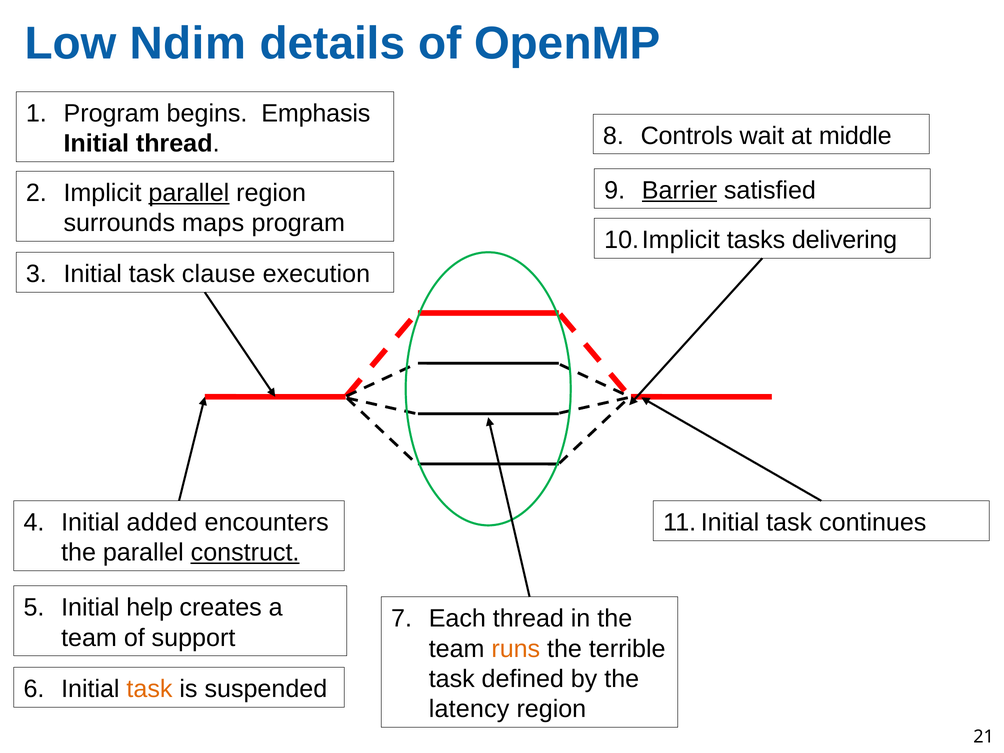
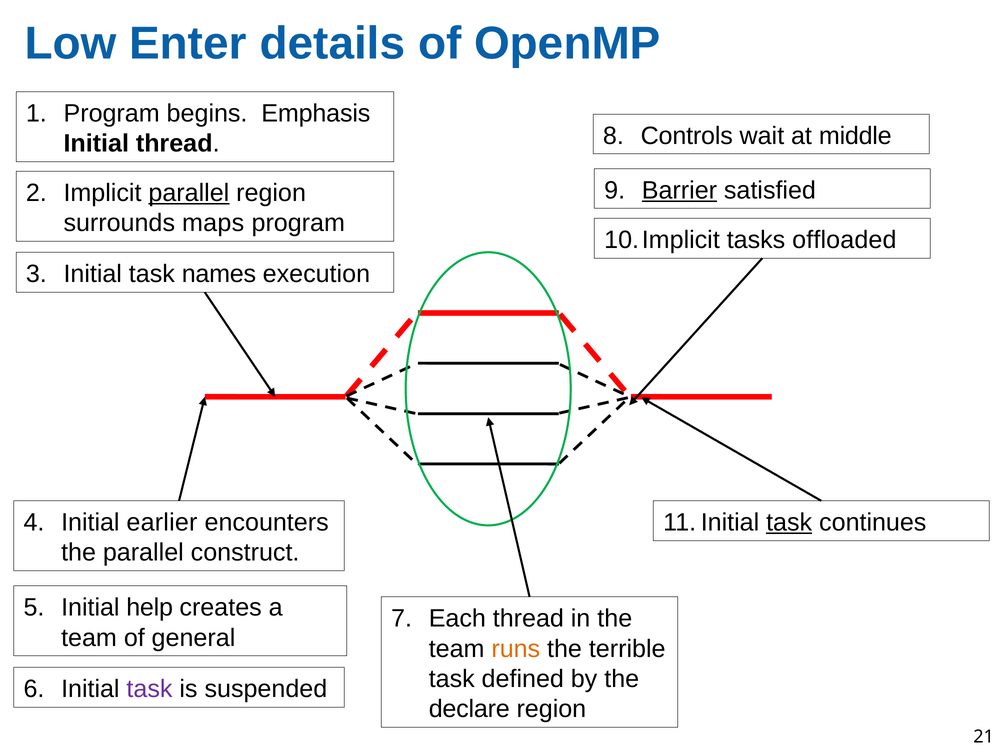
Ndim: Ndim -> Enter (188, 44)
delivering: delivering -> offloaded (844, 240)
clause: clause -> names (219, 274)
added: added -> earlier (162, 523)
task underline: none -> present (789, 523)
construct underline: present -> none (245, 553)
support: support -> general (193, 638)
task colour: orange -> purple (149, 689)
latency: latency -> declare (469, 709)
